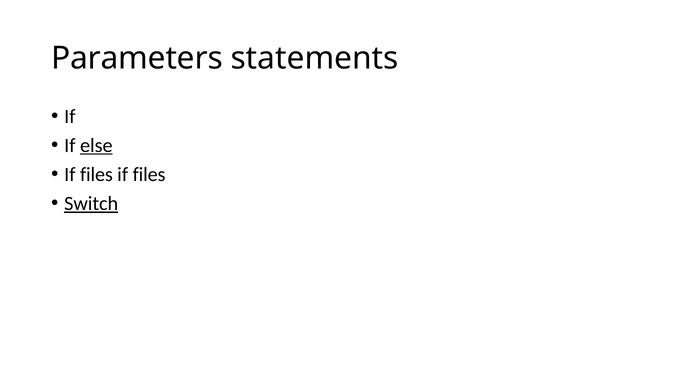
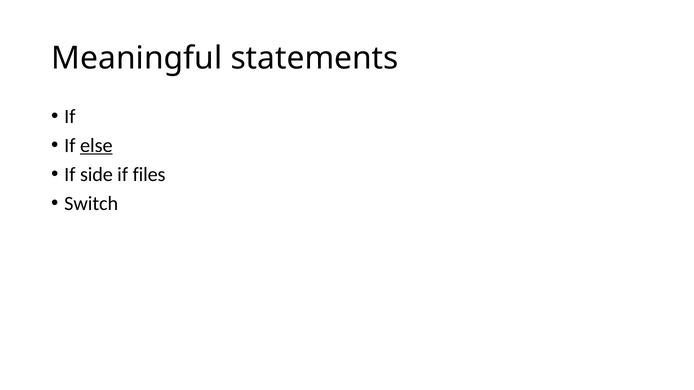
Parameters: Parameters -> Meaningful (137, 58)
files: files -> side (96, 175)
Switch underline: present -> none (91, 204)
